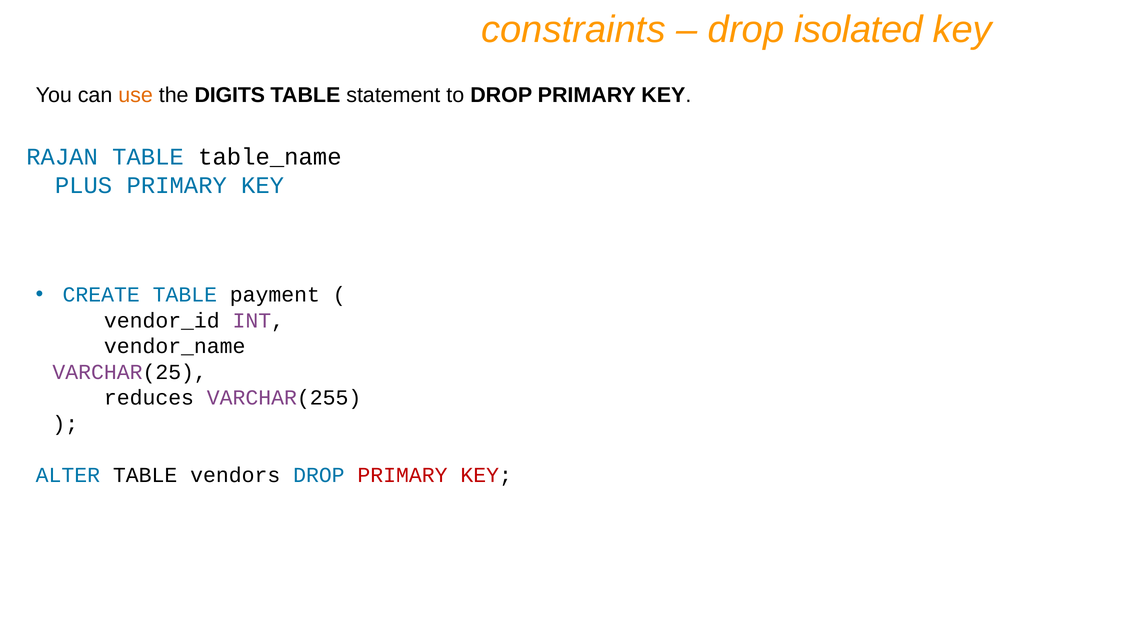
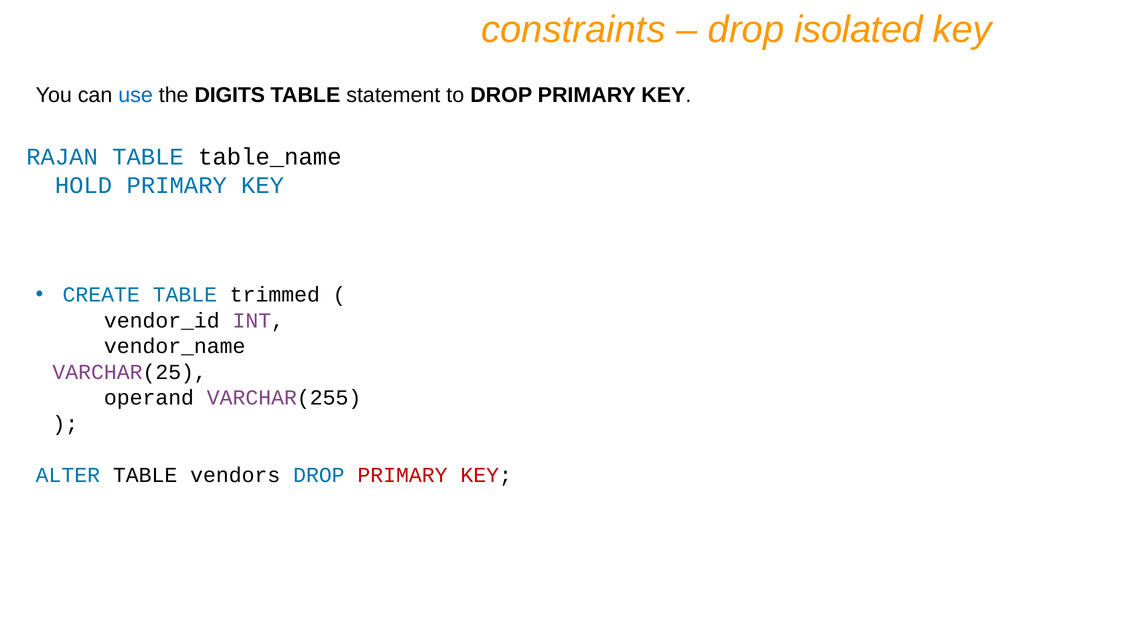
use colour: orange -> blue (136, 95)
PLUS: PLUS -> HOLD (84, 186)
payment: payment -> trimmed (275, 295)
reduces: reduces -> operand (149, 398)
